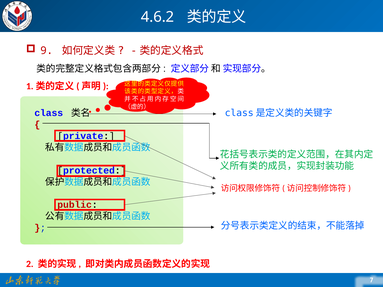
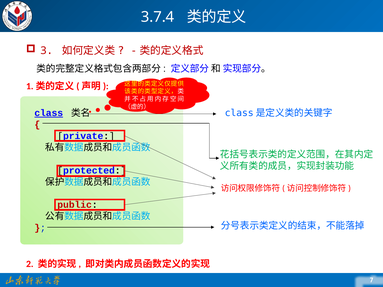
4.6.2: 4.6.2 -> 3.7.4 (158, 17)
9: 9 -> 3 (44, 51)
class underline: none -> present (49, 113)
